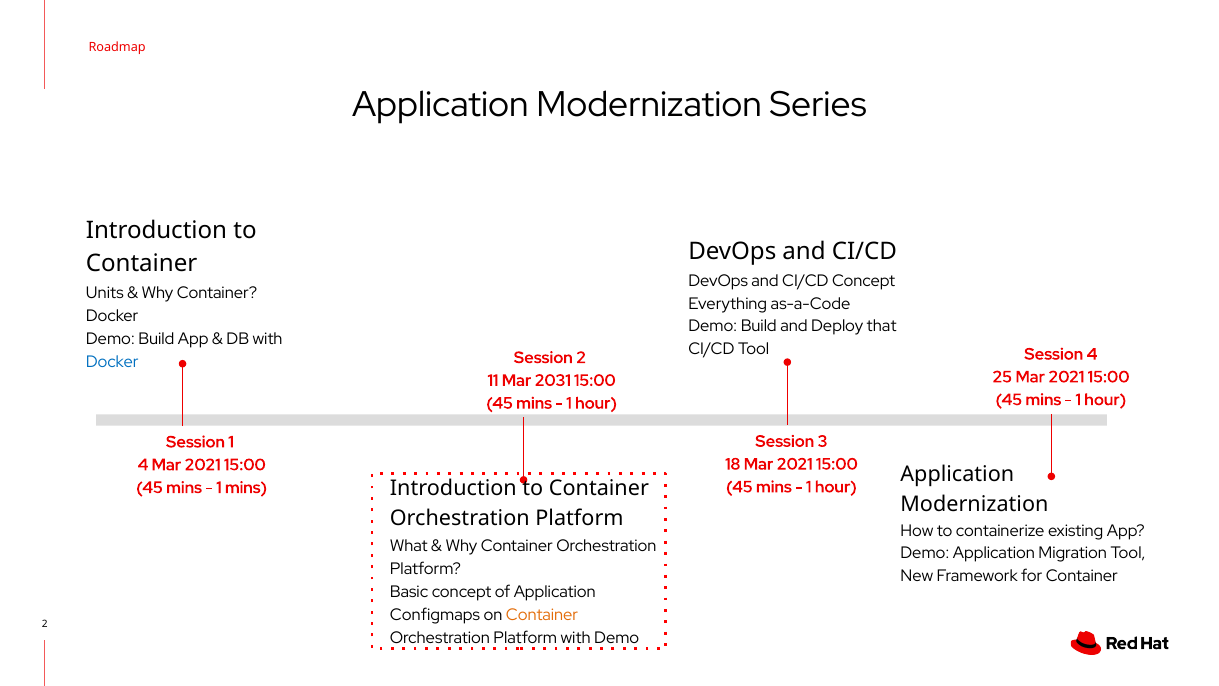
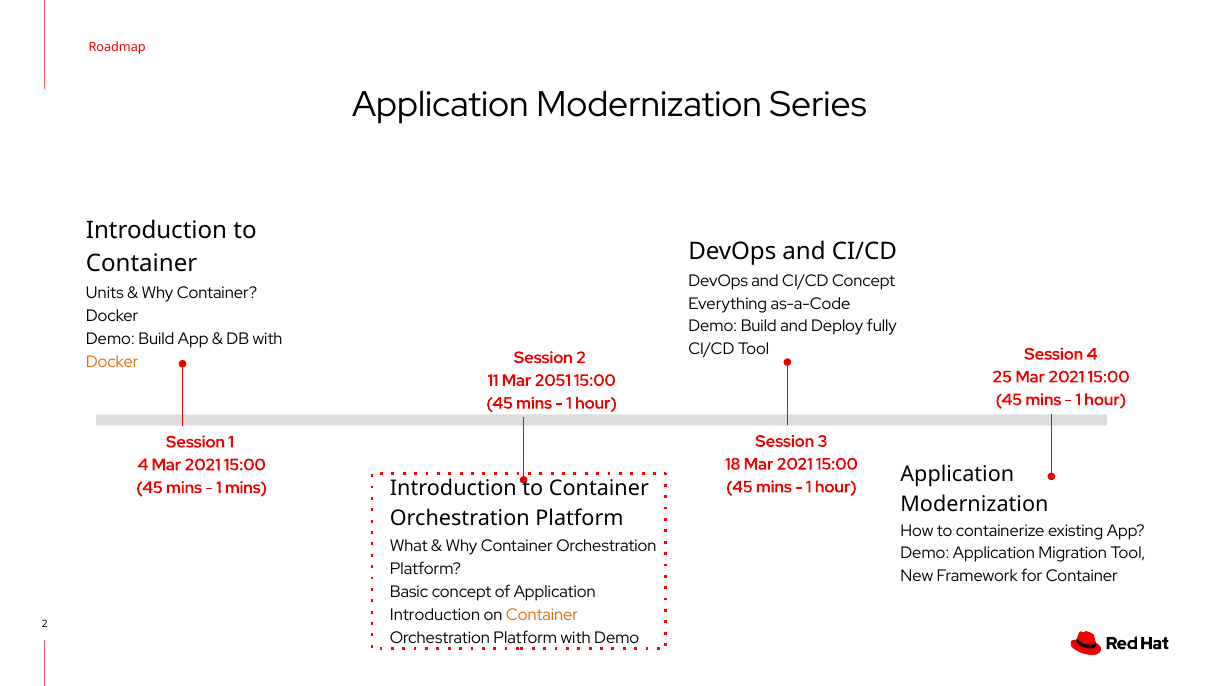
that: that -> fully (882, 326)
Docker colour: blue -> orange (112, 361)
2031: 2031 -> 2051 (553, 380)
Configmaps: Configmaps -> Introduction (435, 615)
